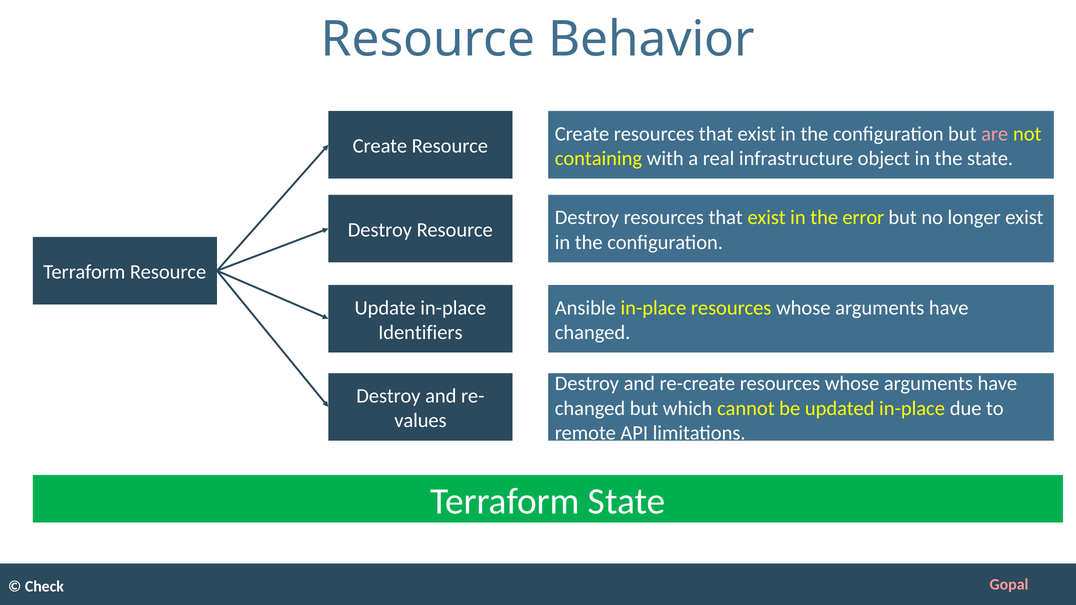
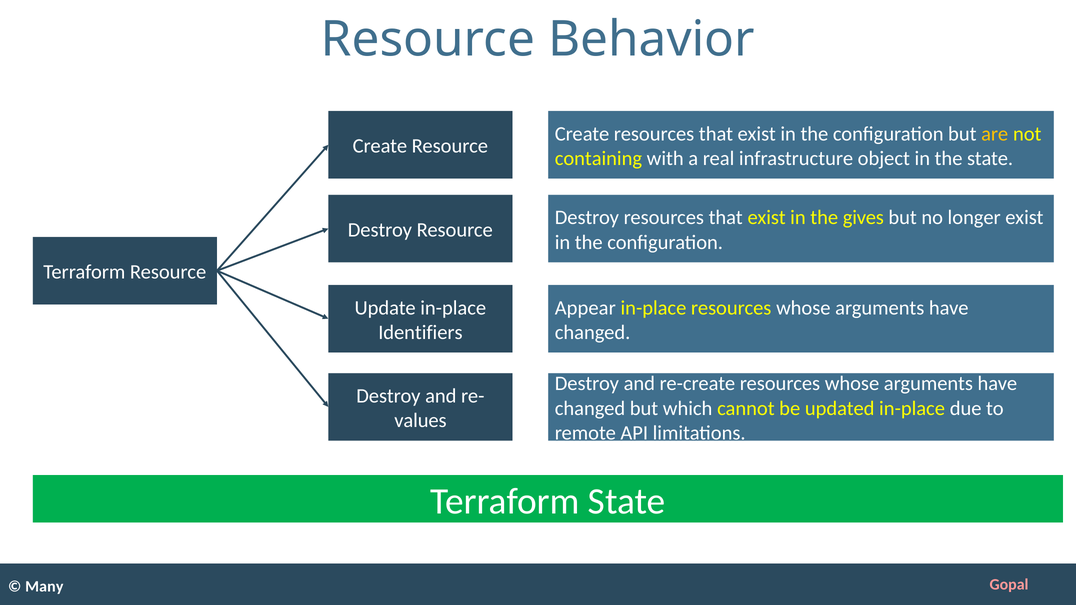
are colour: pink -> yellow (995, 134)
error: error -> gives (863, 218)
Ansible: Ansible -> Appear (585, 308)
Check: Check -> Many (44, 587)
